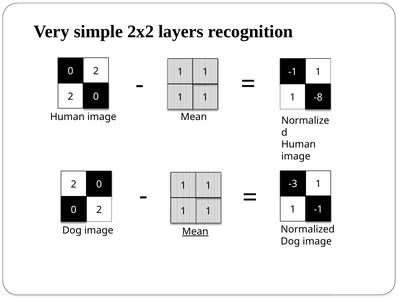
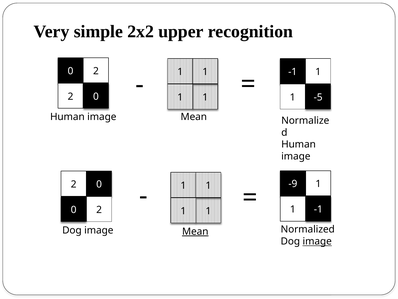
layers: layers -> upper (181, 31)
-8: -8 -> -5 (318, 97)
-3: -3 -> -9 (293, 184)
image underline: none -> present (317, 241)
